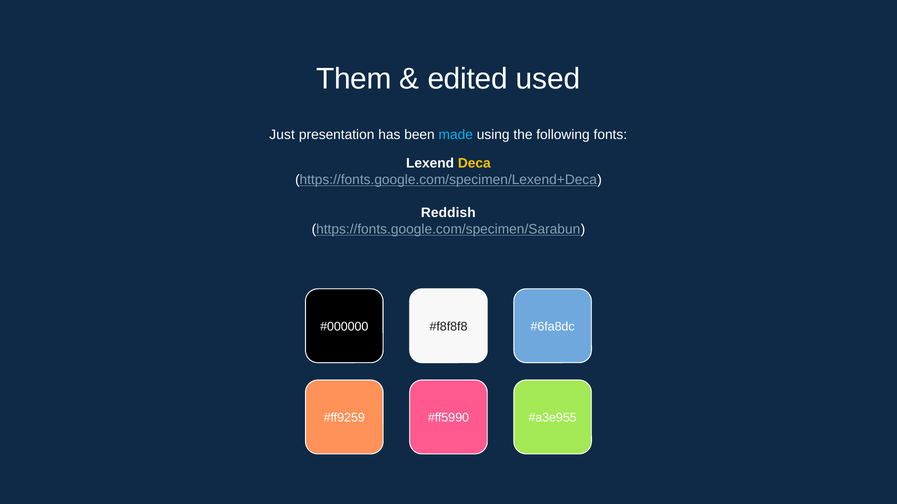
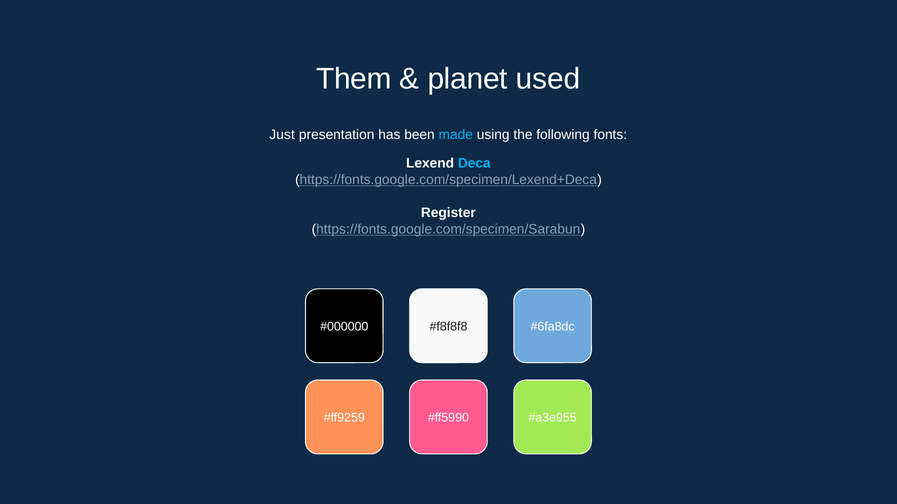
edited: edited -> planet (468, 79)
Deca colour: yellow -> light blue (474, 164)
Reddish: Reddish -> Register (448, 213)
